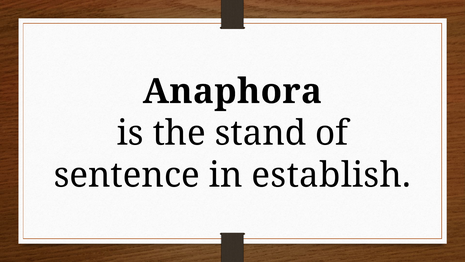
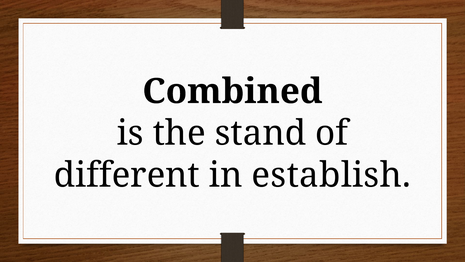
Anaphora: Anaphora -> Combined (232, 91)
sentence: sentence -> different (127, 175)
